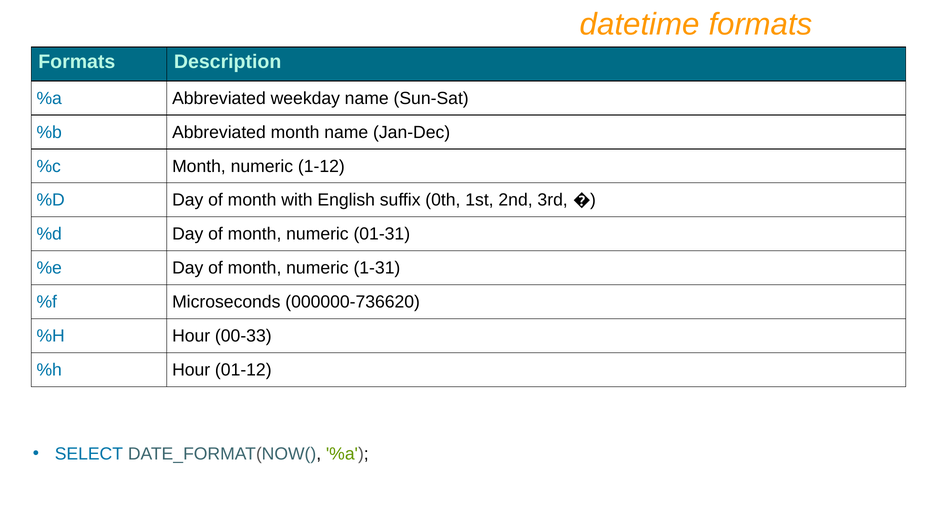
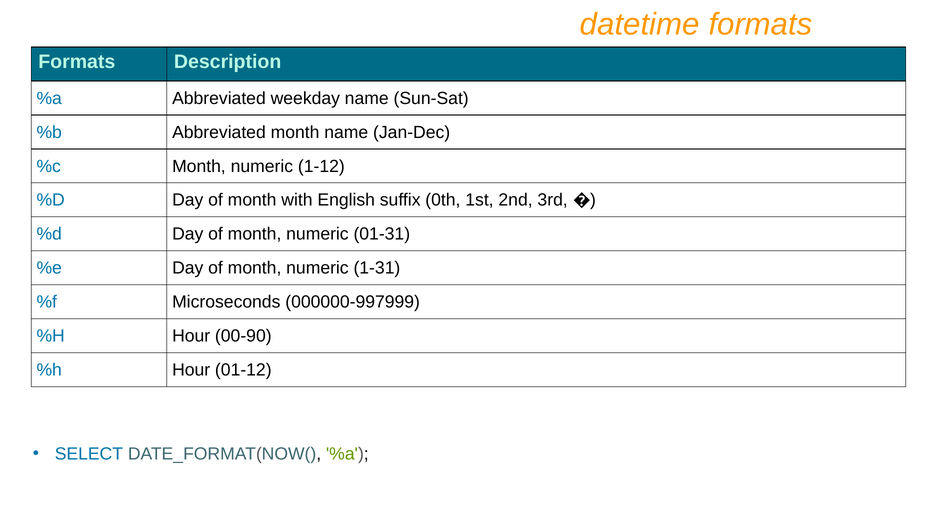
000000-736620: 000000-736620 -> 000000-997999 (353, 302)
00-33: 00-33 -> 00-90 (243, 336)
